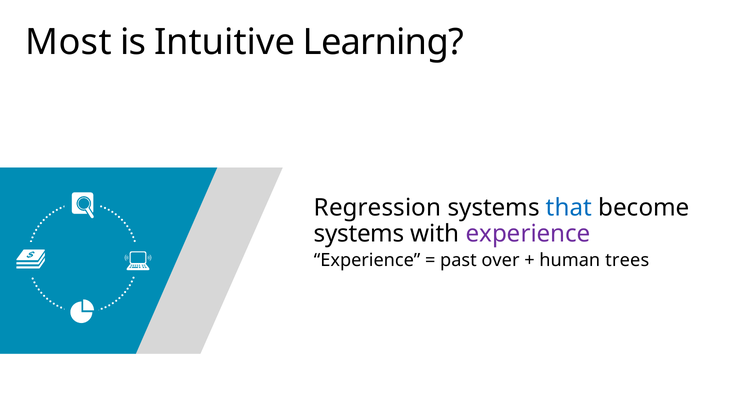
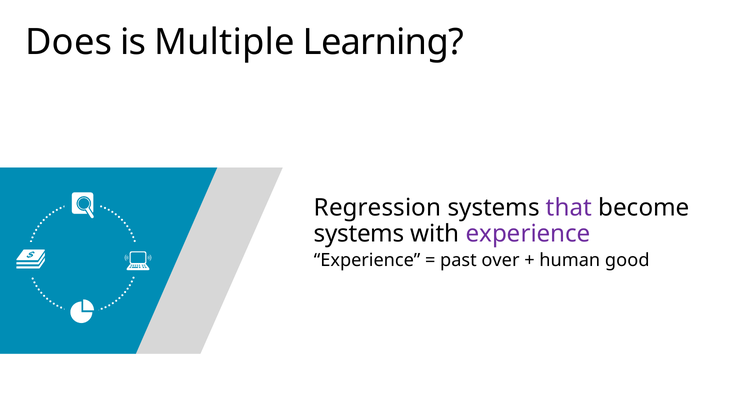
Most: Most -> Does (69, 42)
Intuitive: Intuitive -> Multiple (225, 42)
that colour: blue -> purple (569, 207)
trees: trees -> good (627, 260)
